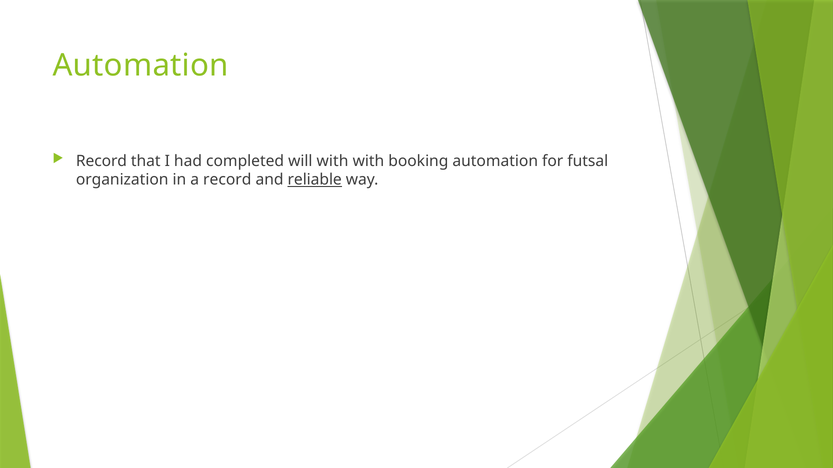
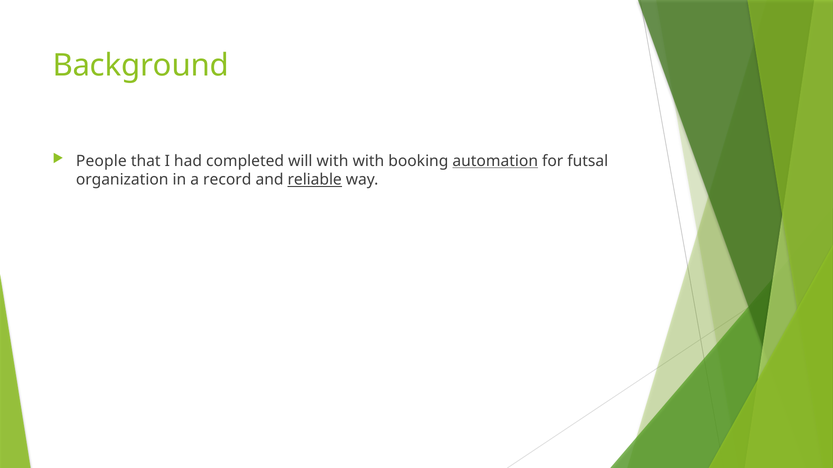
Automation: Automation -> Background (141, 66)
Record: Record -> People (101, 161)
automation underline: none -> present (495, 161)
